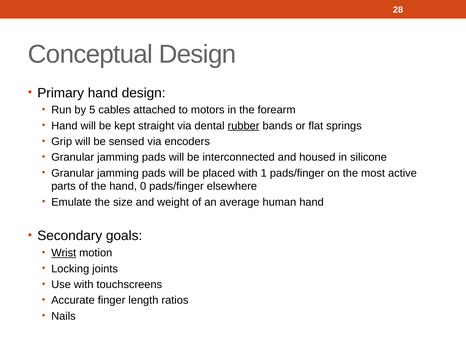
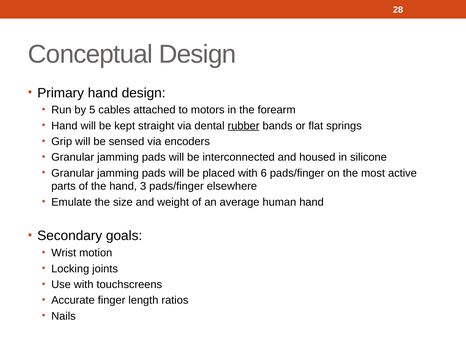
1: 1 -> 6 (264, 173)
0: 0 -> 3 (143, 187)
Wrist underline: present -> none (64, 253)
